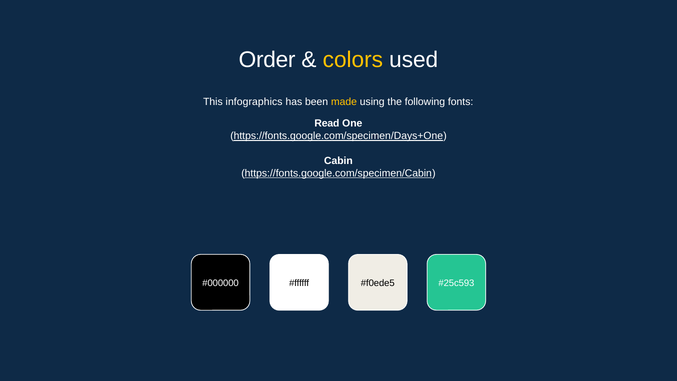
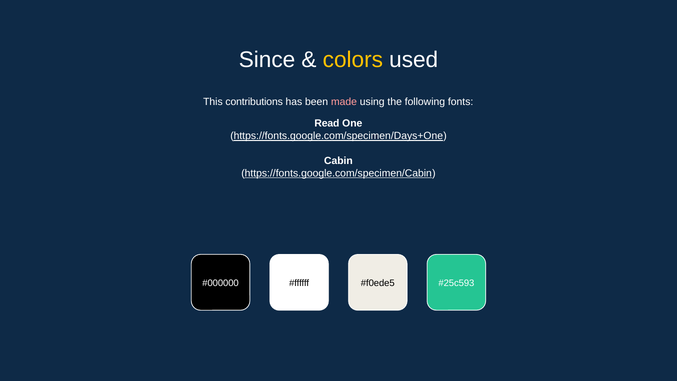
Order: Order -> Since (267, 60)
infographics: infographics -> contributions (254, 102)
made colour: yellow -> pink (344, 102)
